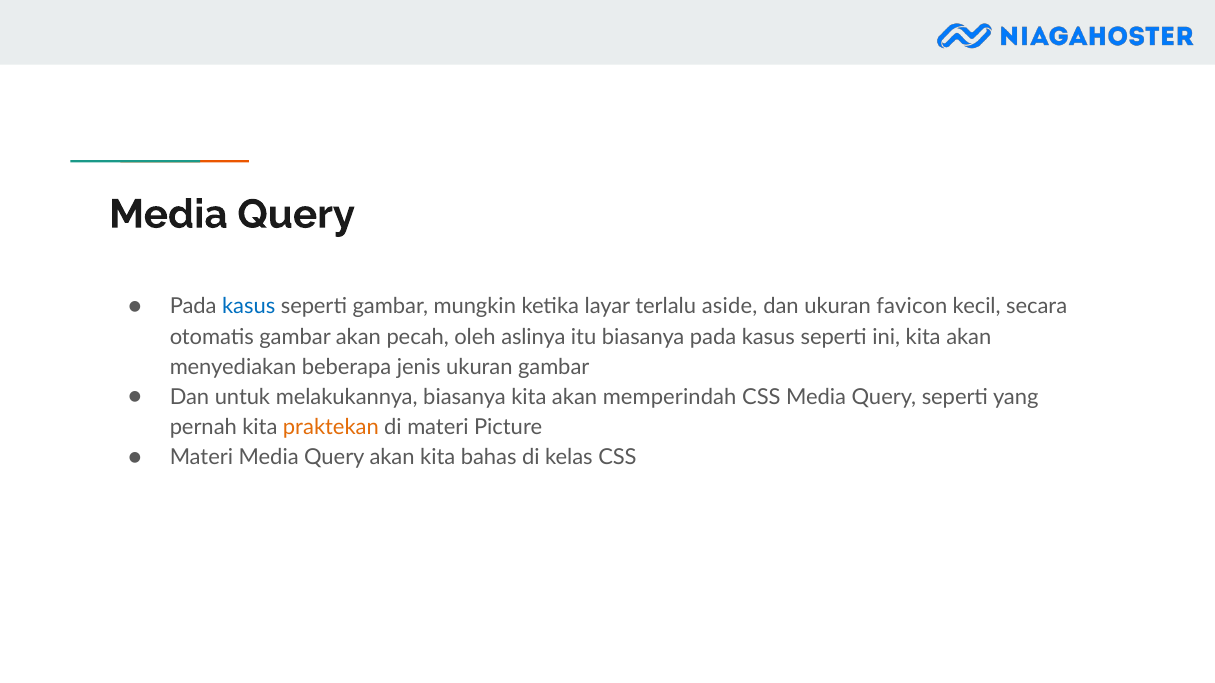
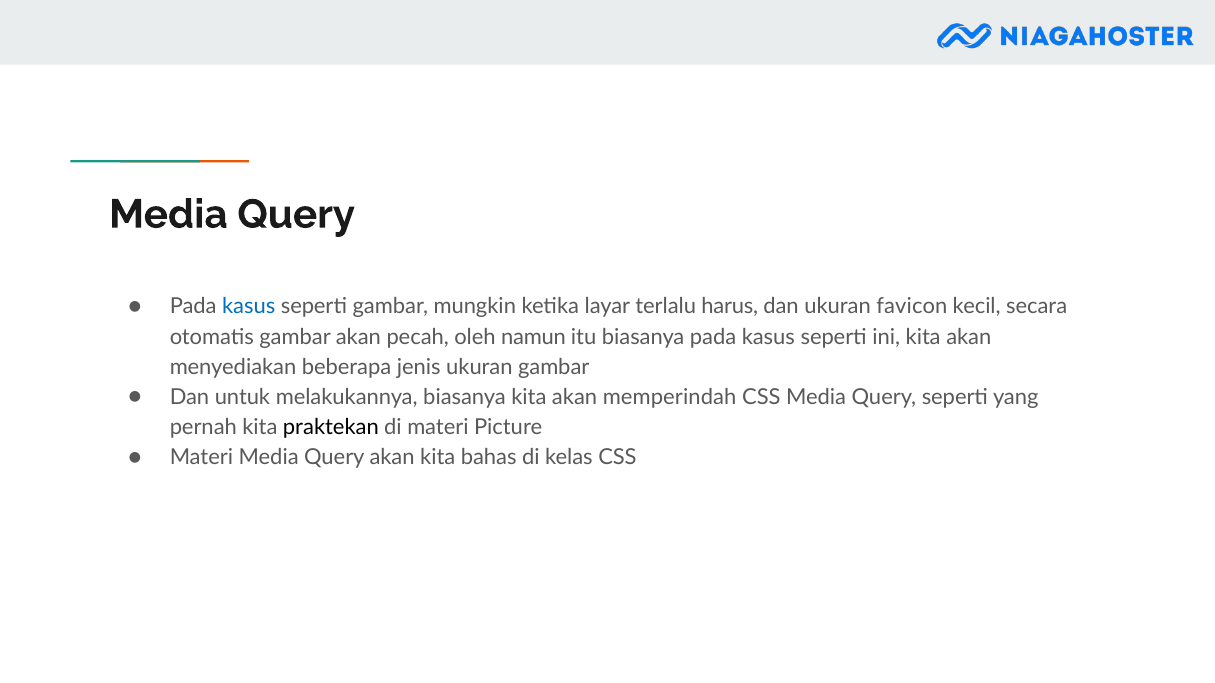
aside: aside -> harus (730, 307)
aslinya: aslinya -> namun (534, 337)
praktekan colour: orange -> black (331, 427)
